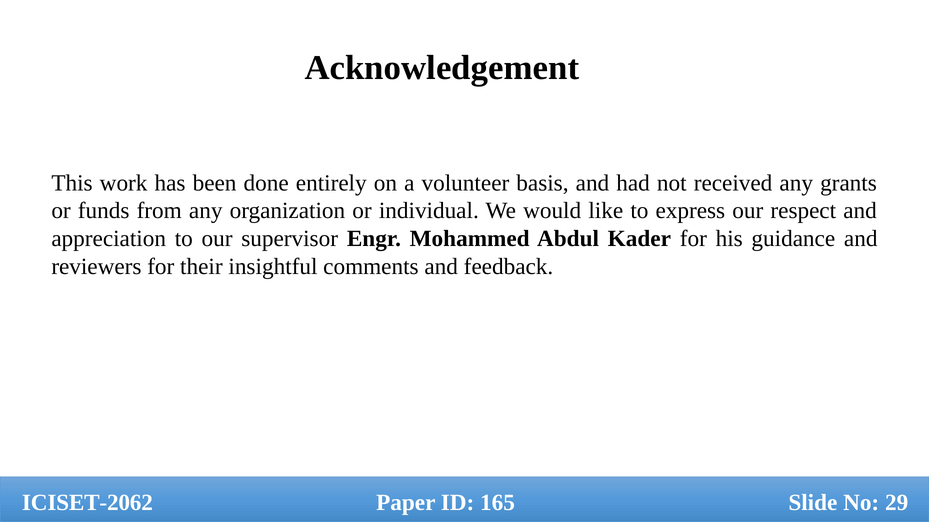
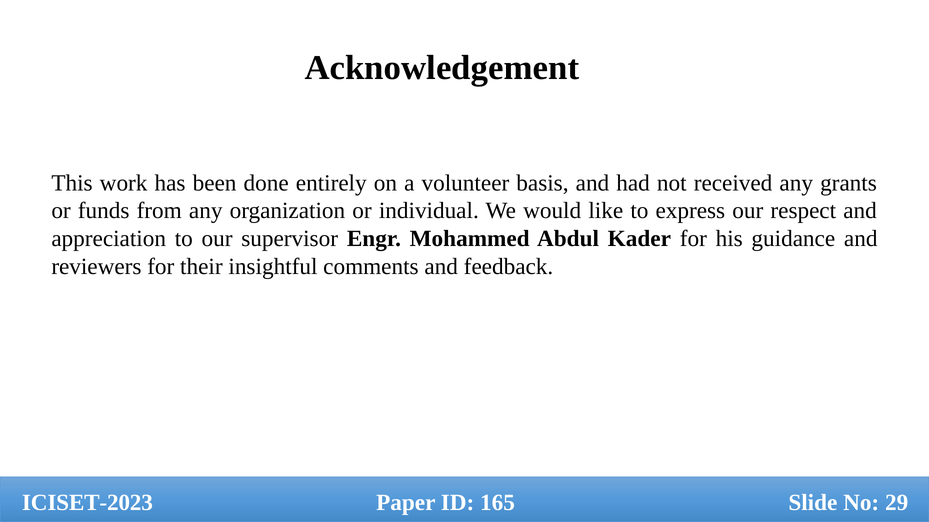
ICISET-2062: ICISET-2062 -> ICISET-2023 (87, 503)
